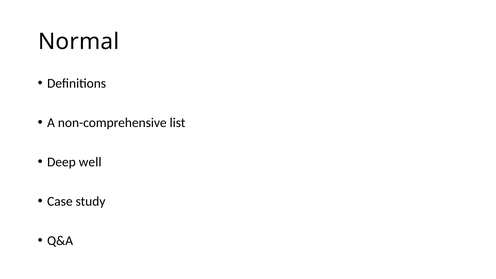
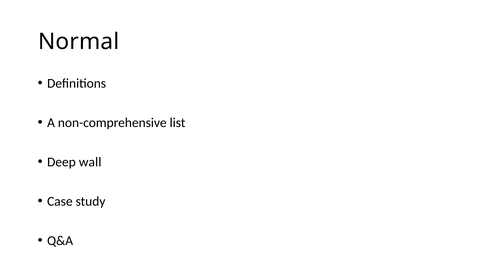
well: well -> wall (90, 162)
